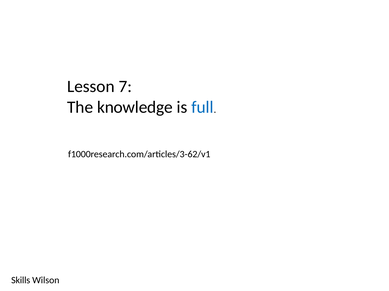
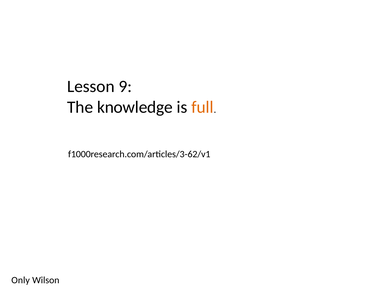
7: 7 -> 9 (125, 87)
full colour: blue -> orange (202, 107)
Skills: Skills -> Only (21, 281)
